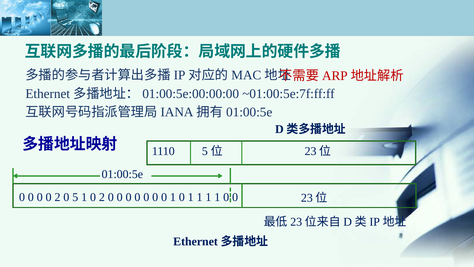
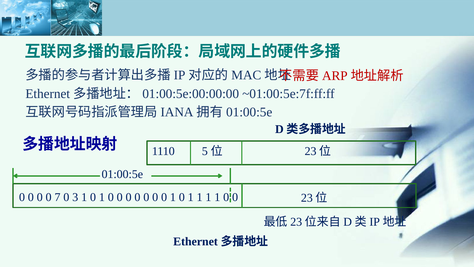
0 0 2: 2 -> 7 (58, 197)
5: 5 -> 3 (75, 197)
2: 2 -> 1 (102, 197)
